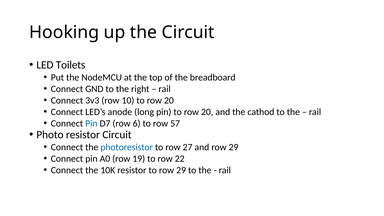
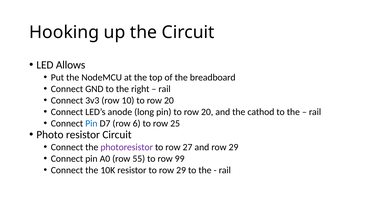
Toilets: Toilets -> Allows (71, 65)
57: 57 -> 25 (175, 124)
photoresistor colour: blue -> purple (127, 147)
19: 19 -> 55 (139, 159)
22: 22 -> 99 (180, 159)
